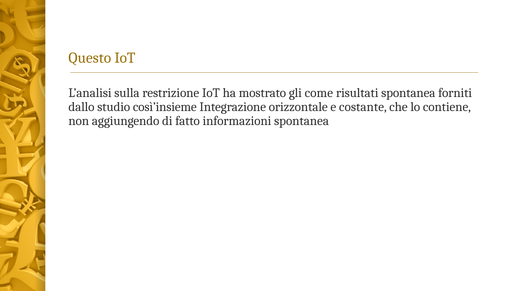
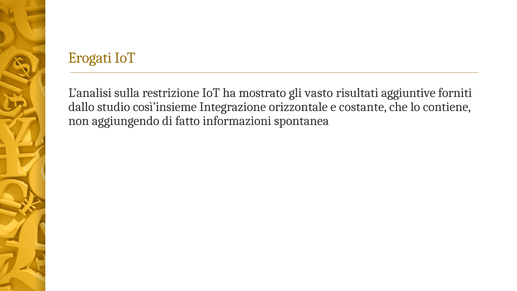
Questo: Questo -> Erogati (90, 58)
come: come -> vasto (319, 93)
risultati spontanea: spontanea -> aggiuntive (408, 93)
